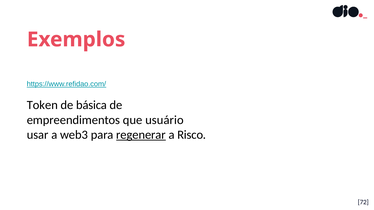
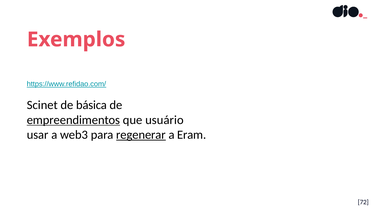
Token: Token -> Scinet (42, 105)
empreendimentos underline: none -> present (73, 120)
Risco: Risco -> Eram (192, 135)
